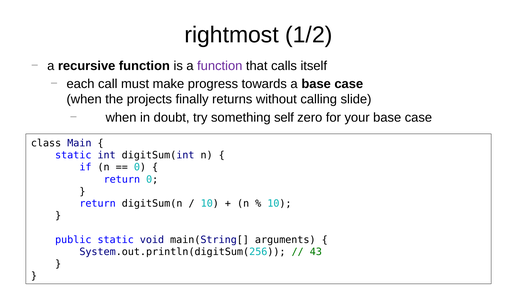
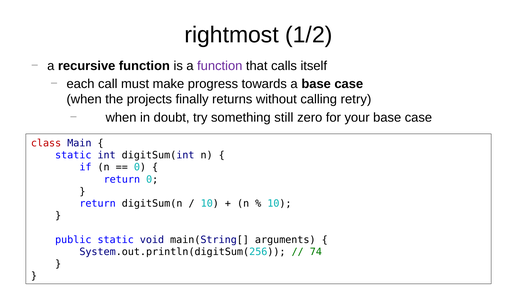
slide: slide -> retry (356, 99)
self: self -> still (284, 117)
class colour: black -> red (46, 143)
43: 43 -> 74 (316, 252)
